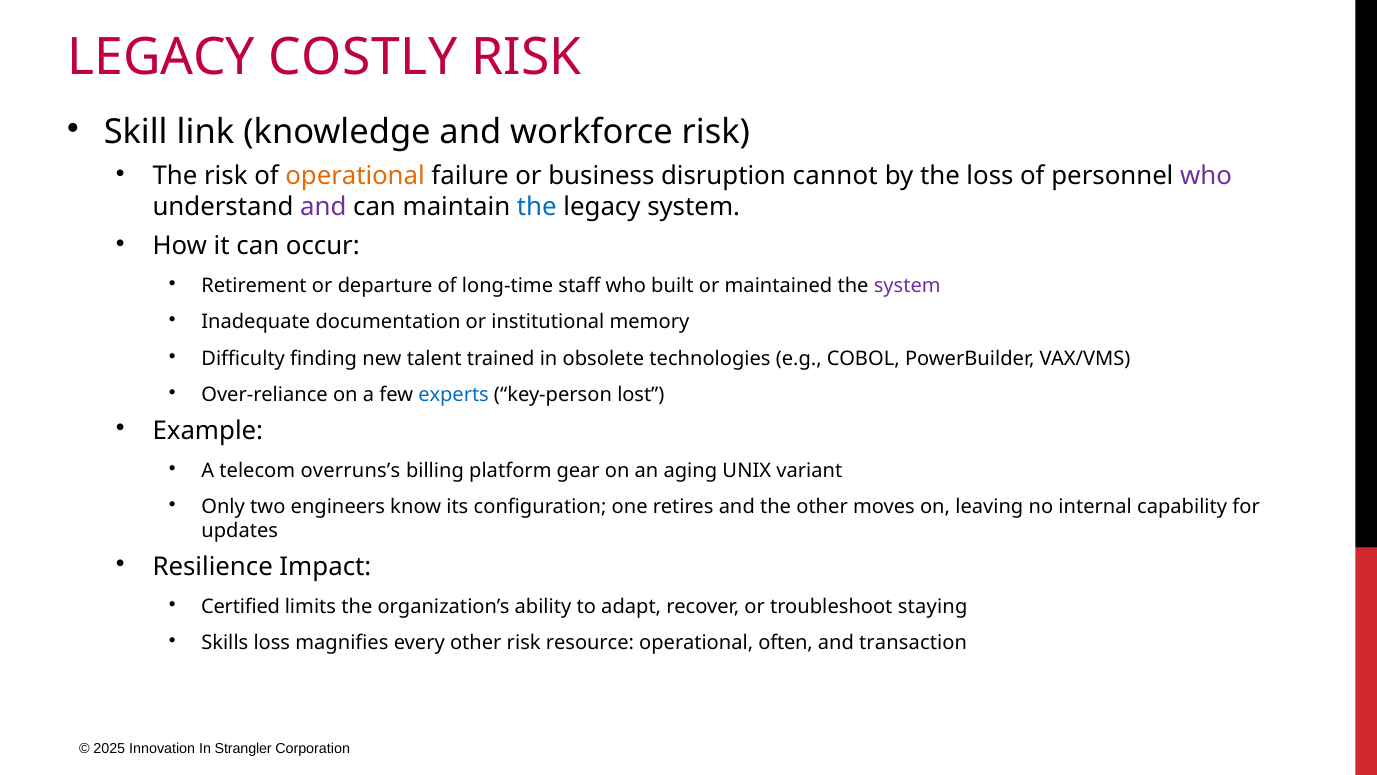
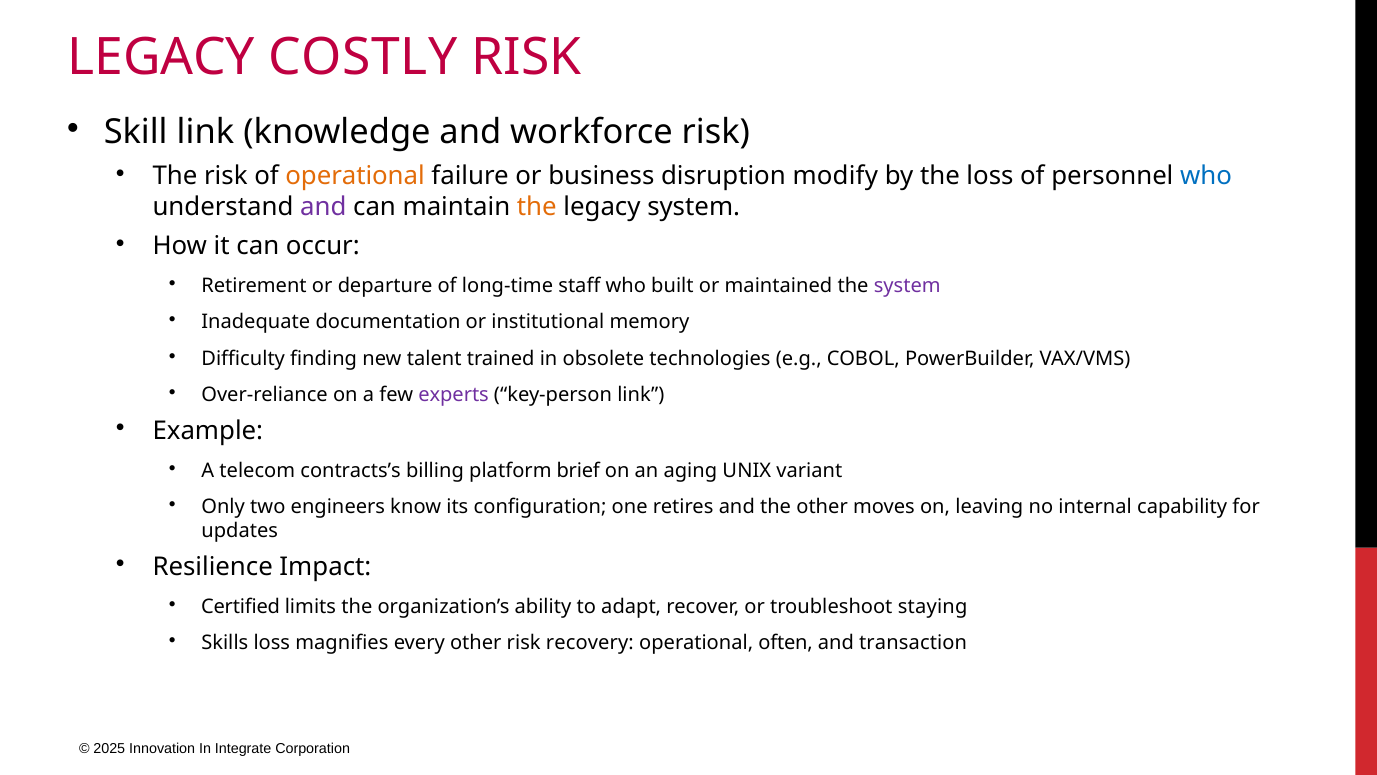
cannot: cannot -> modify (835, 176)
who colour: purple -> blue (1206, 176)
the colour: blue -> orange (537, 207)
experts colour: blue -> purple (454, 395)
key-person lost: lost -> link (641, 395)
overruns’s: overruns’s -> contracts’s (351, 470)
gear: gear -> brief (578, 470)
resource: resource -> recovery (590, 642)
Strangler: Strangler -> Integrate (243, 748)
